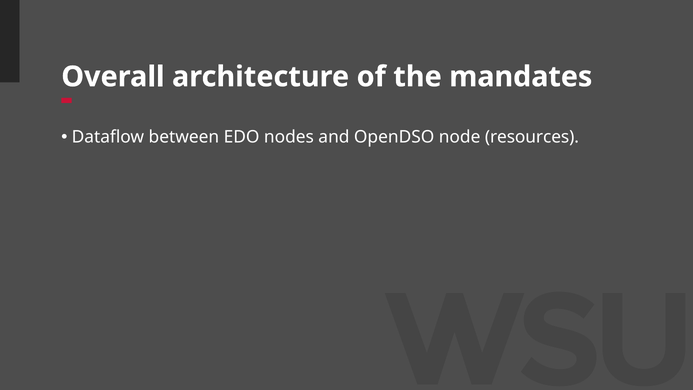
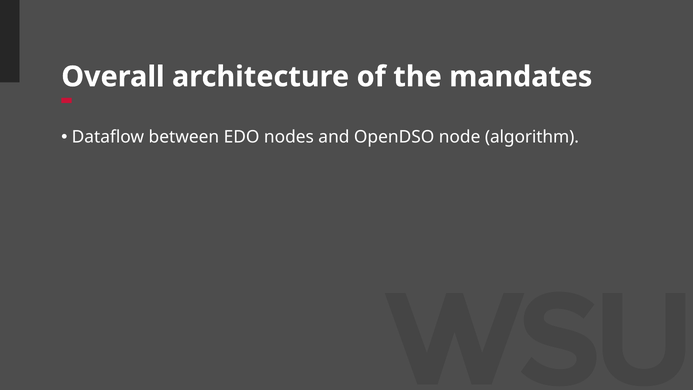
resources: resources -> algorithm (532, 137)
